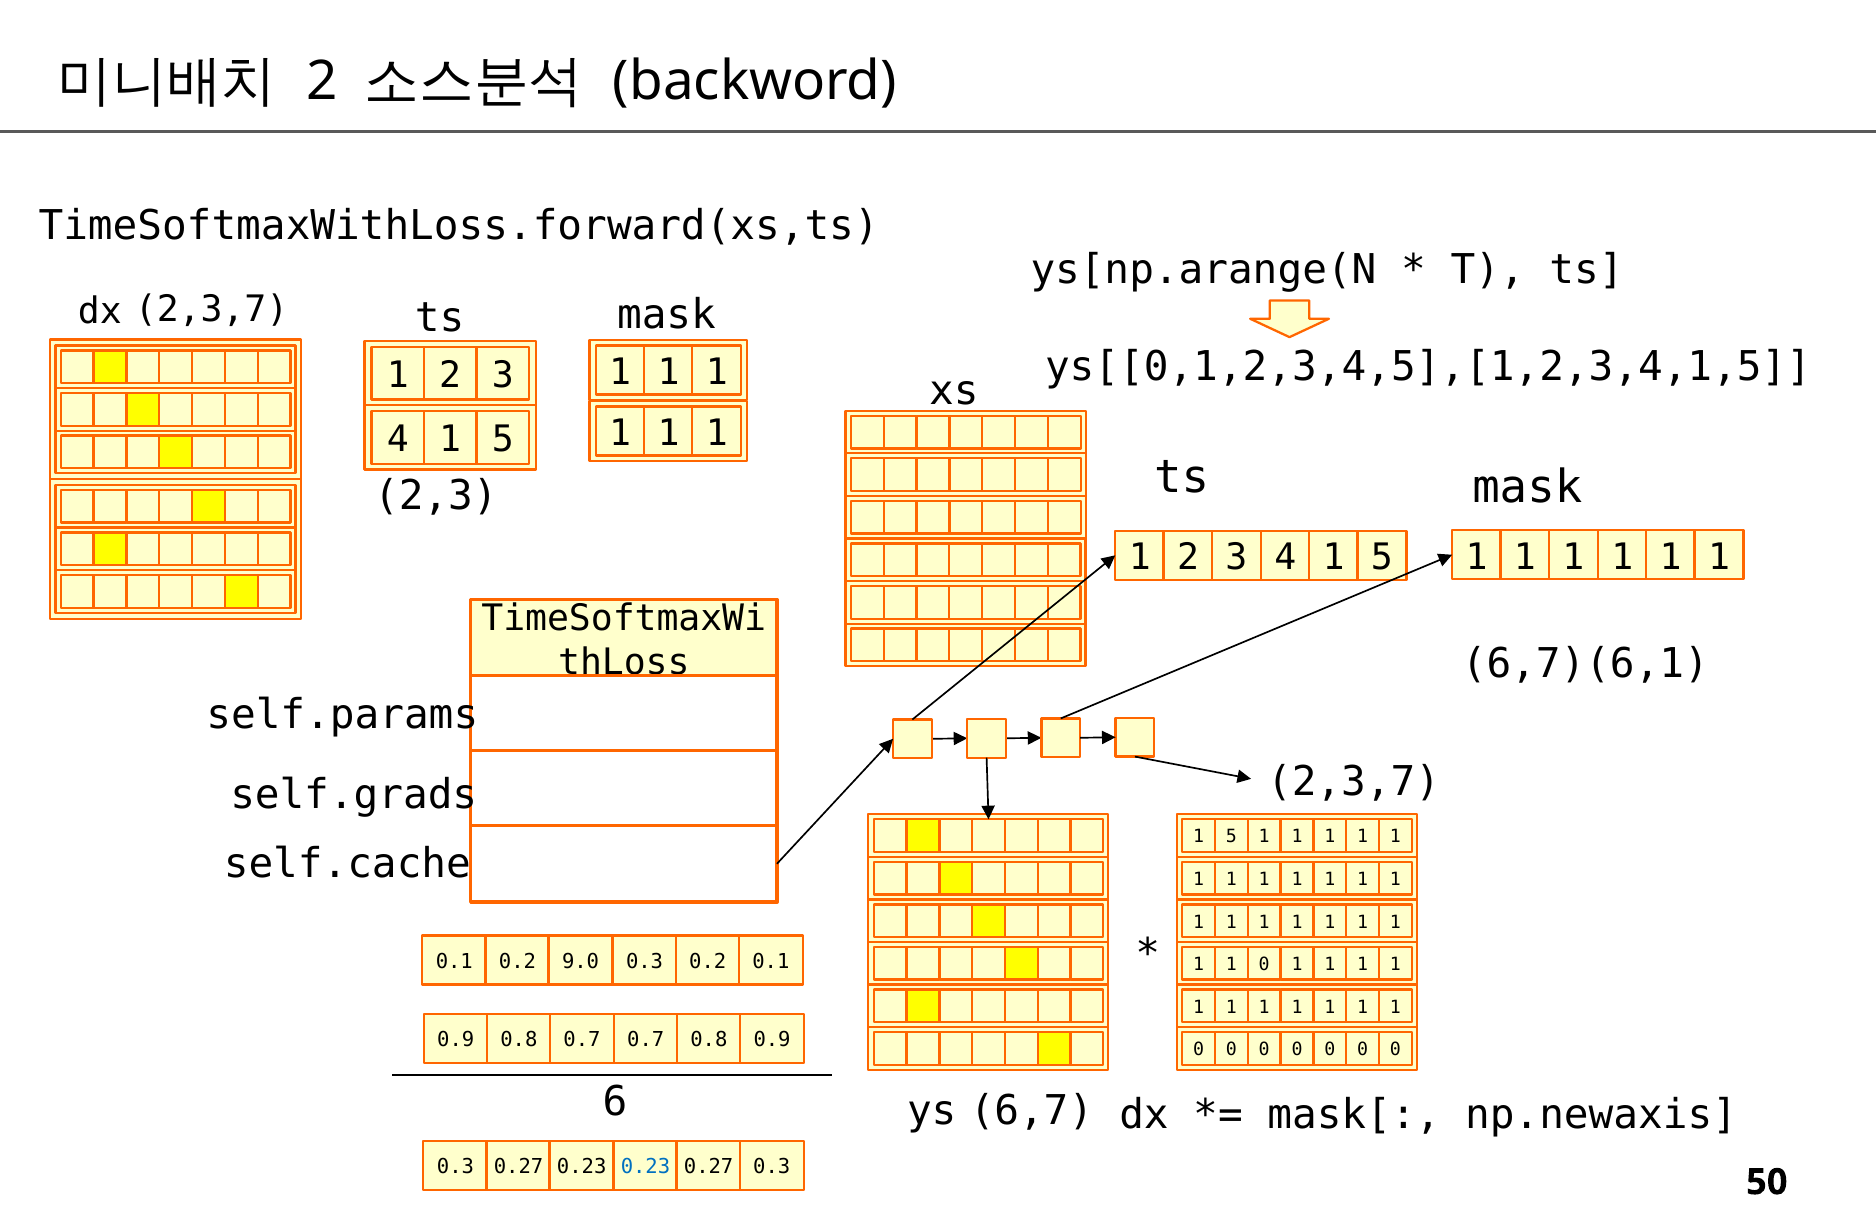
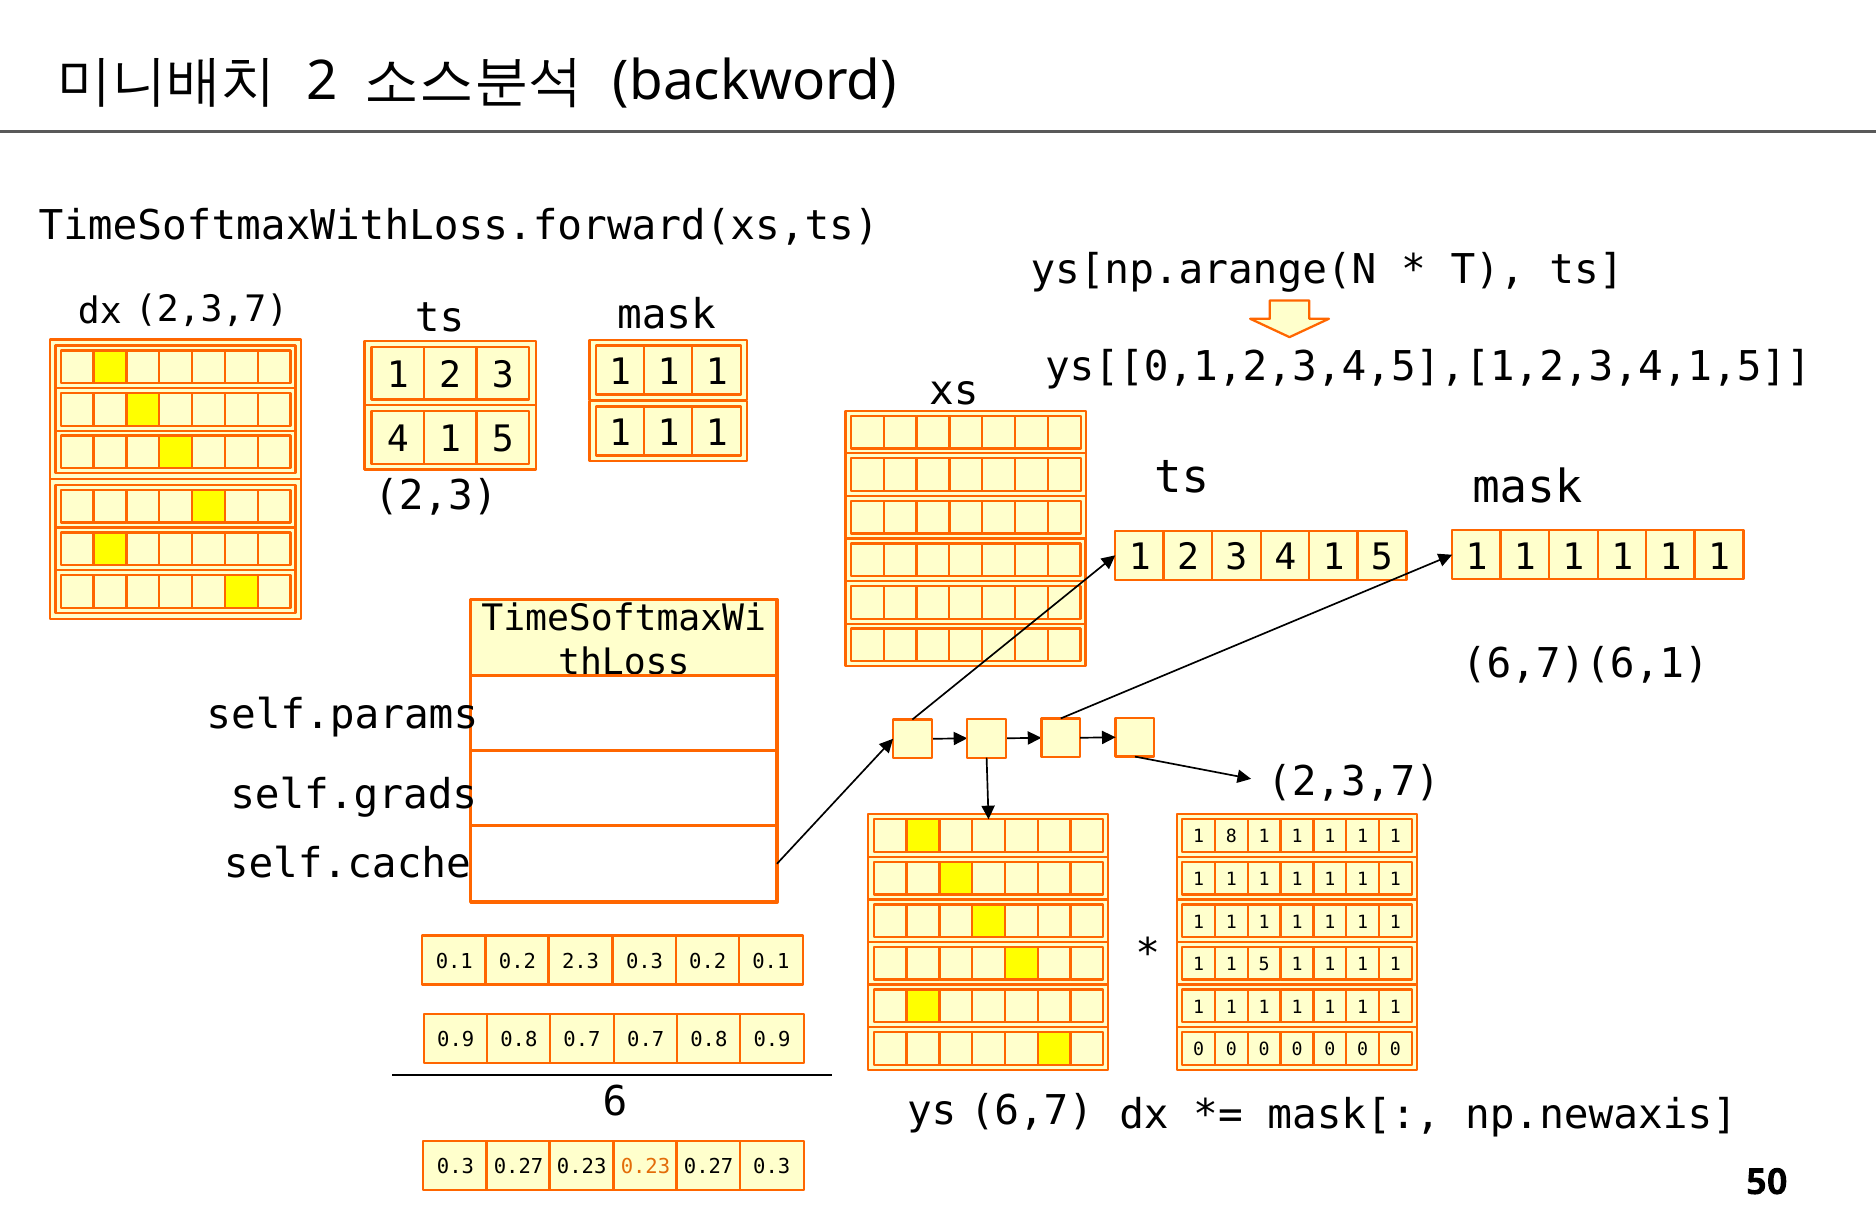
5: 5 -> 8 (1231, 837)
9.0: 9.0 -> 2.3 (581, 962)
0: 0 -> 5 (1264, 965)
0.23 colour: blue -> orange (645, 1167)
